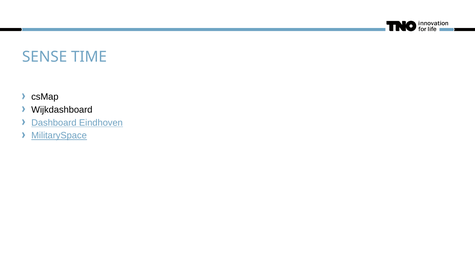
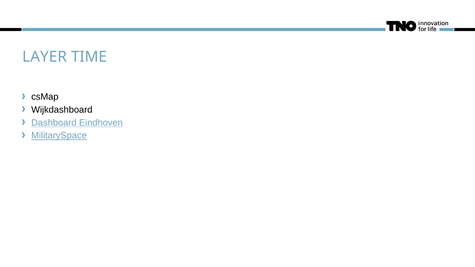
SENSE: SENSE -> LAYER (45, 57)
